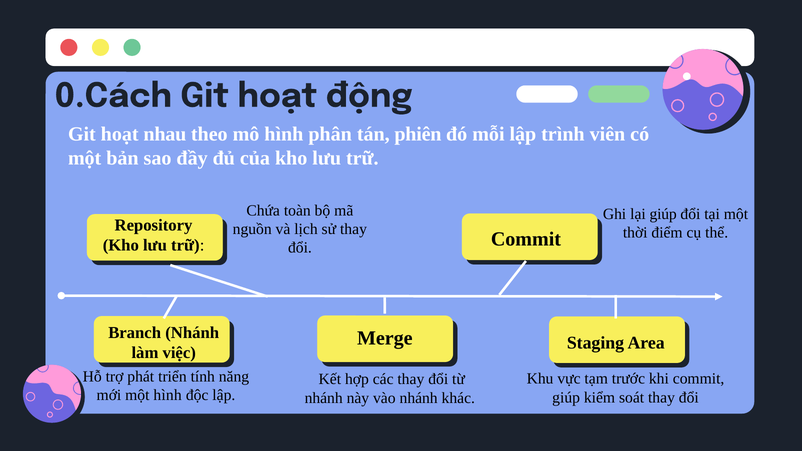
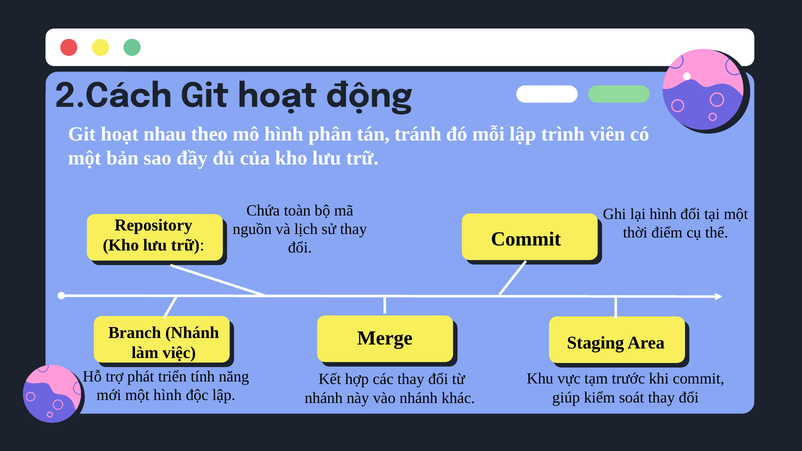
0.Cách: 0.Cách -> 2.Cách (114, 96)
phiên: phiên -> tránh (418, 134)
lại giúp: giúp -> hình (663, 214)
